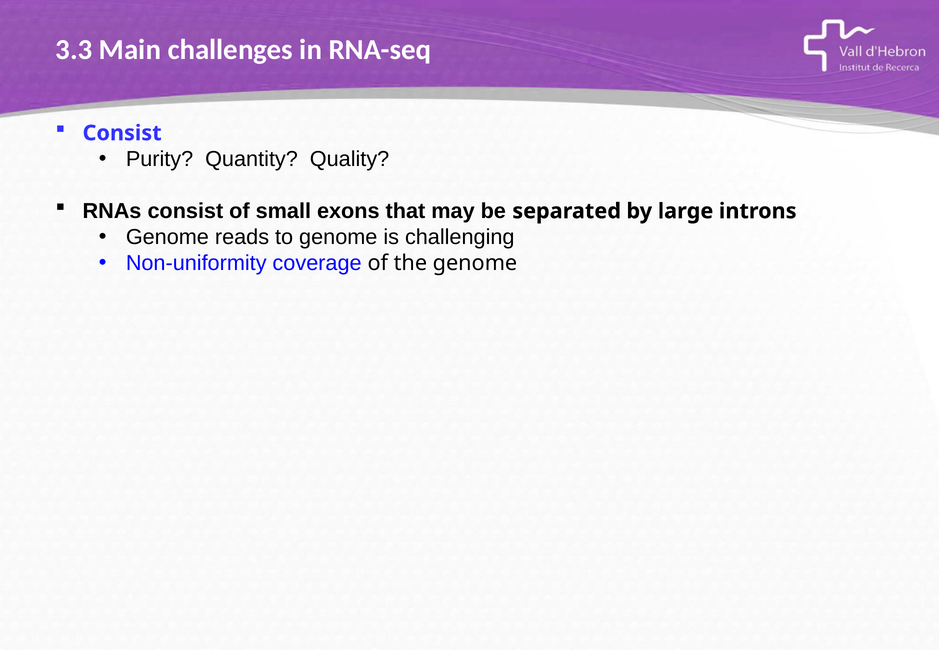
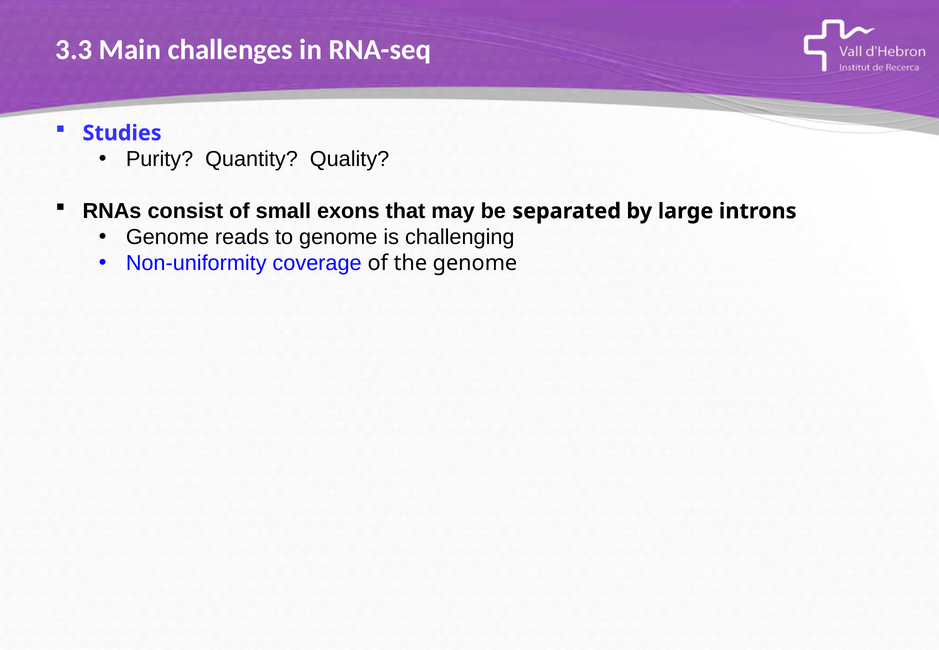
Consist: Consist -> Studies (122, 133)
